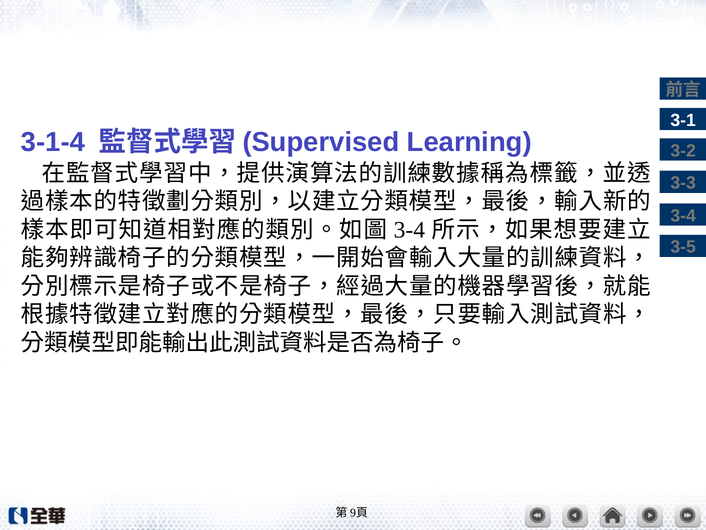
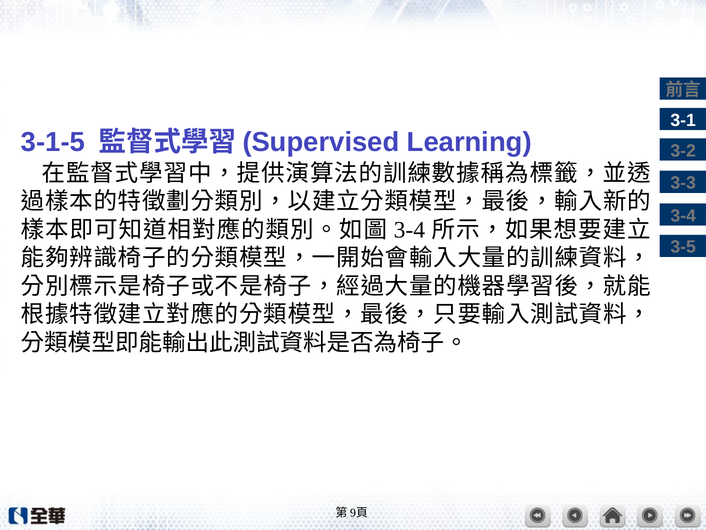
3-1-4: 3-1-4 -> 3-1-5 (53, 142)
